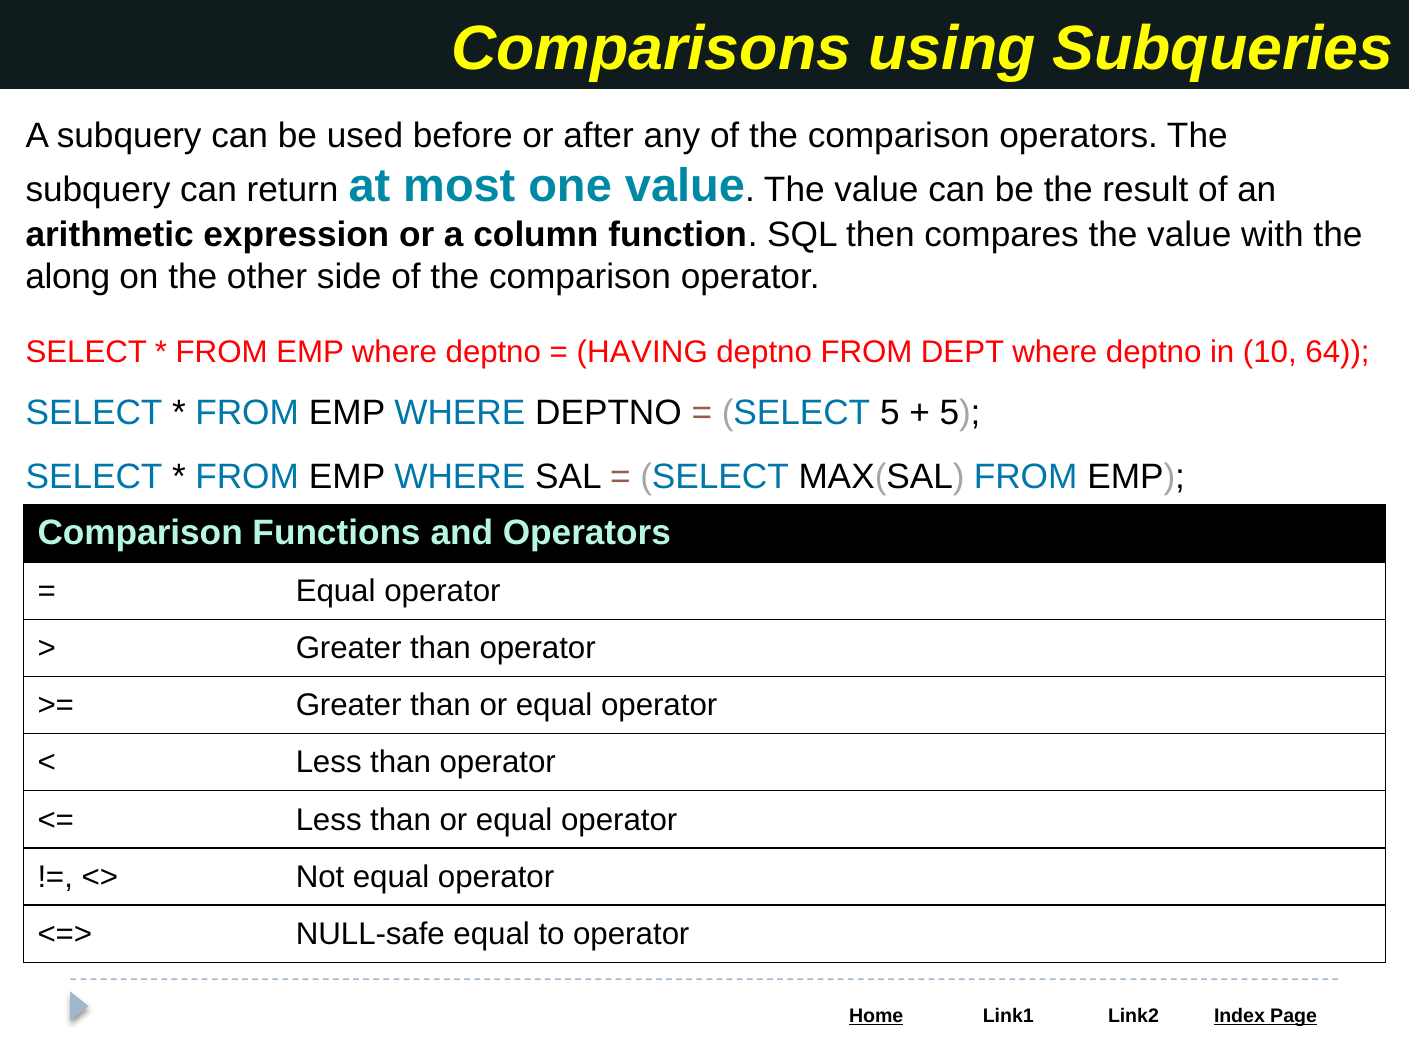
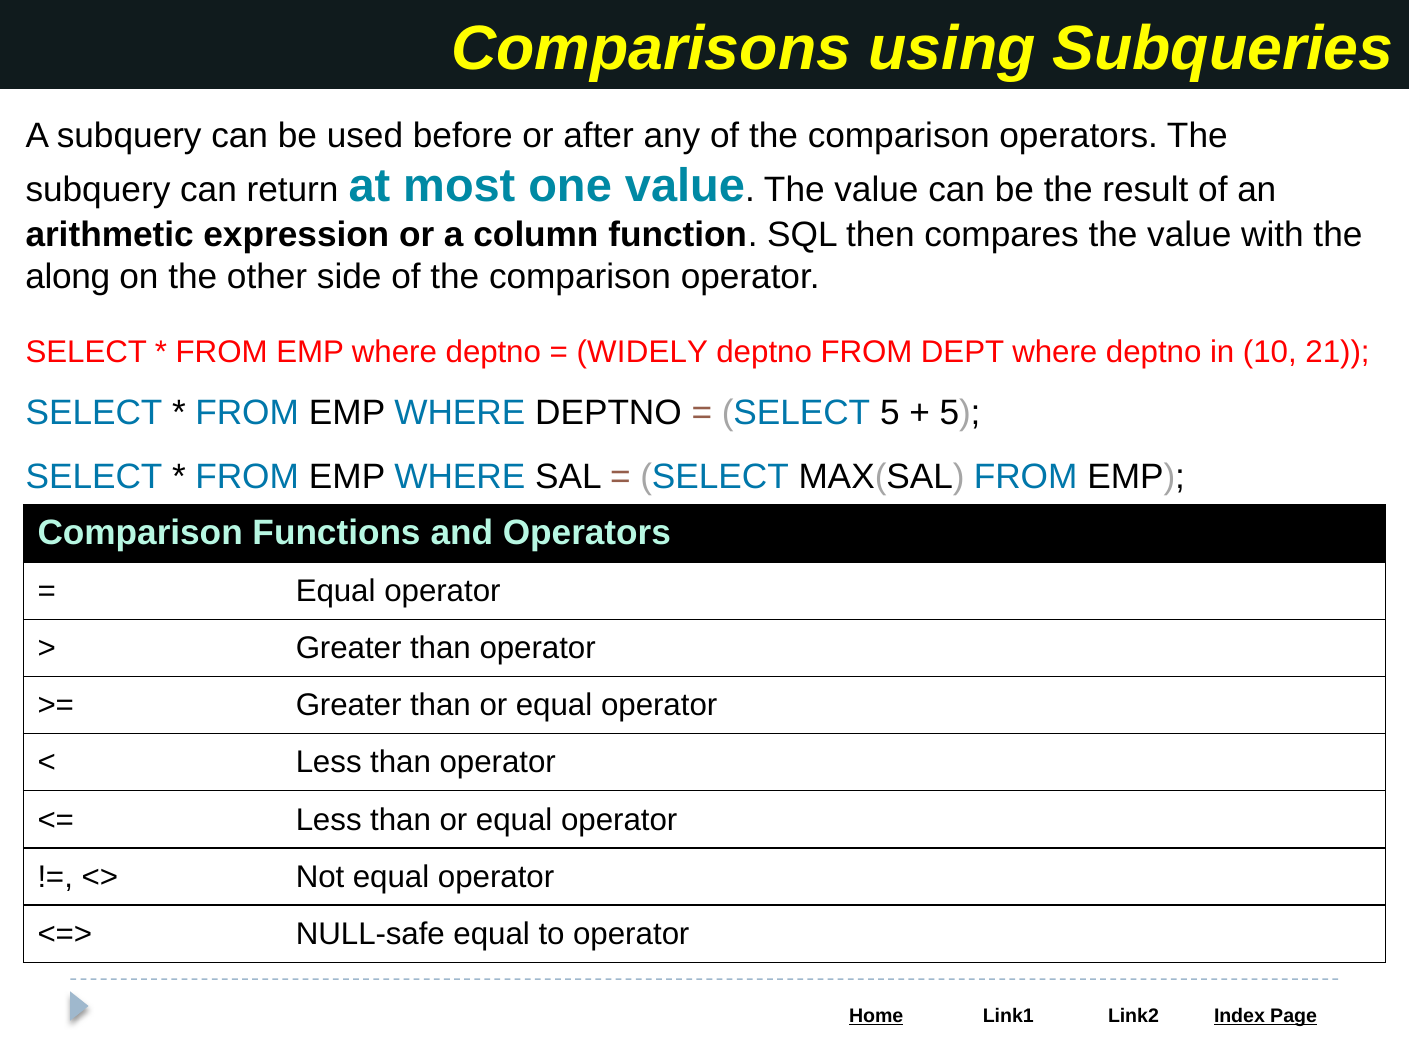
HAVING: HAVING -> WIDELY (642, 352)
64: 64 -> 21 (1338, 352)
